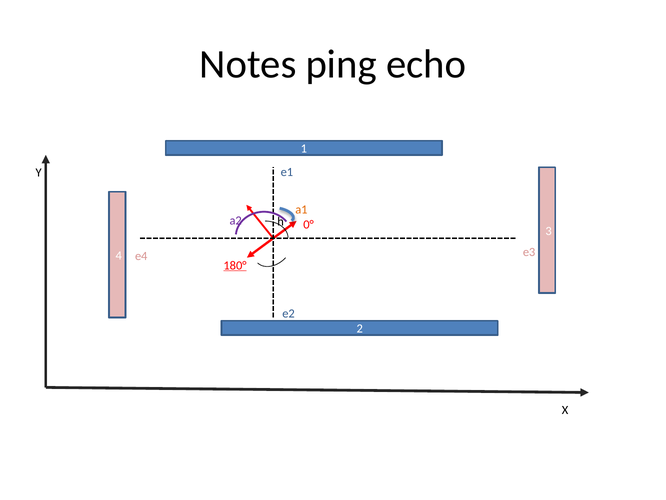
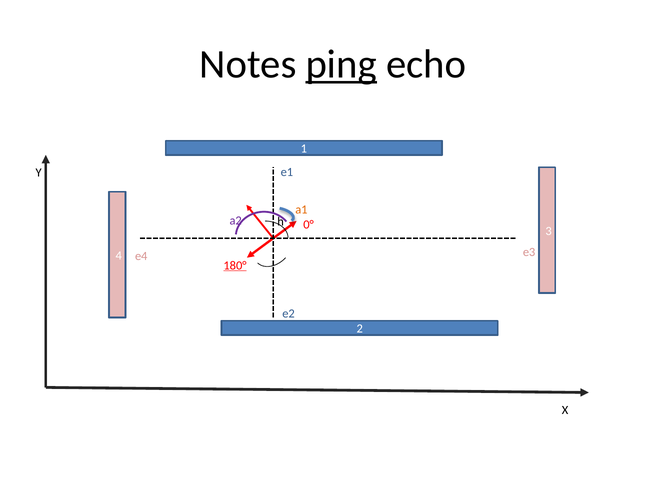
ping underline: none -> present (341, 64)
